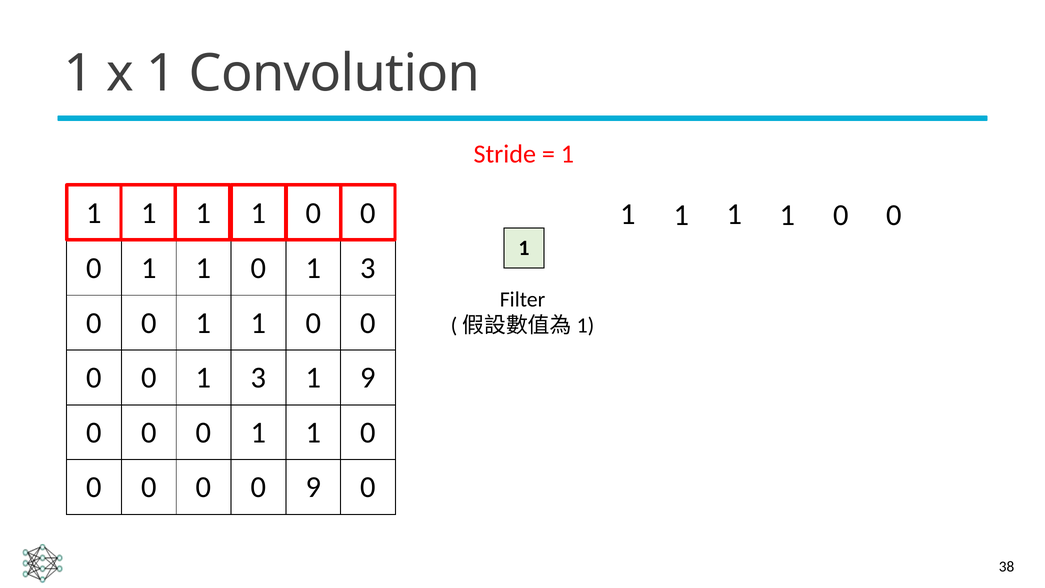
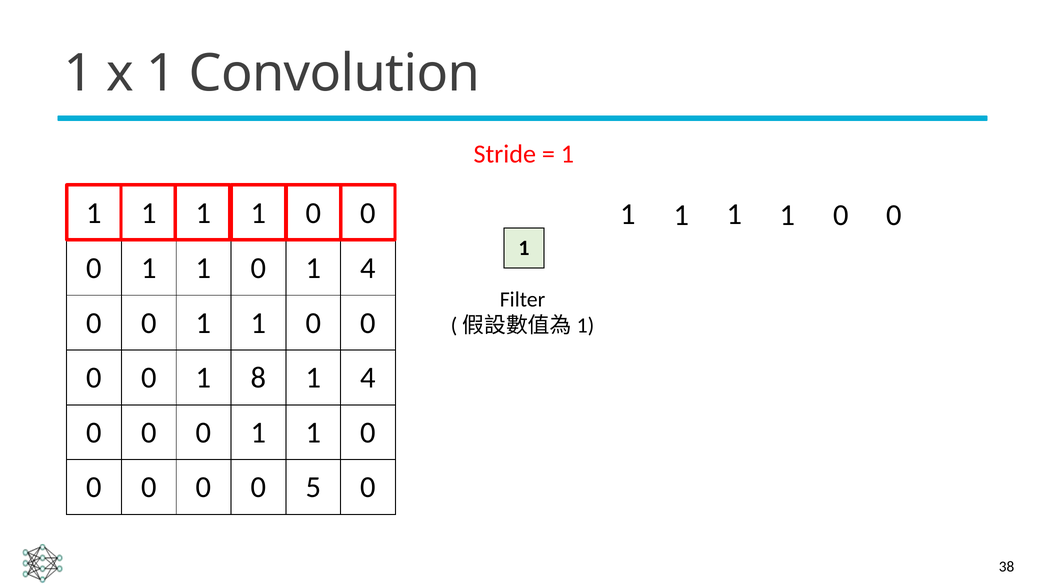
1 0 1 3: 3 -> 4 (368, 268)
0 0 1 3: 3 -> 8 (258, 378)
9: 9 -> 4 (368, 378)
0 9: 9 -> 5 (313, 487)
